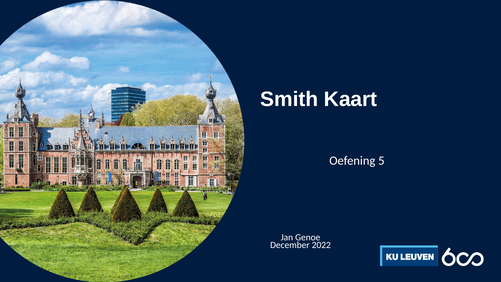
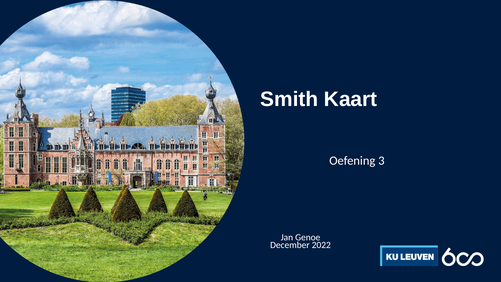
5: 5 -> 3 (381, 161)
